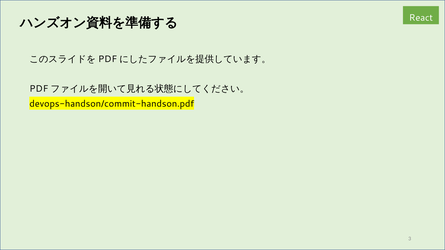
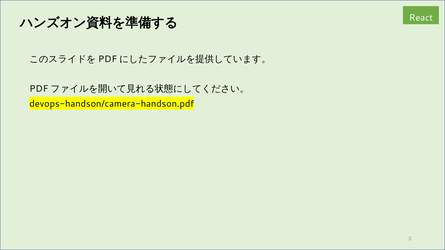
devops-handson/commit-handson.pdf: devops-handson/commit-handson.pdf -> devops-handson/camera-handson.pdf (112, 104)
